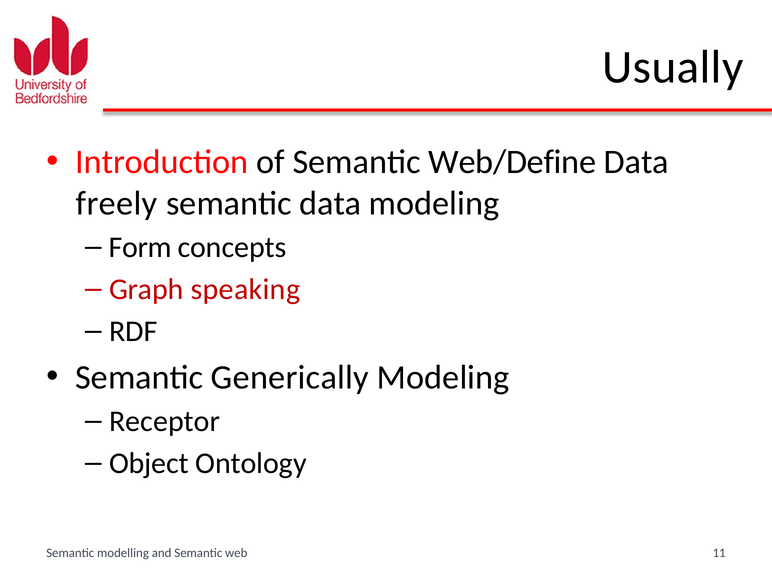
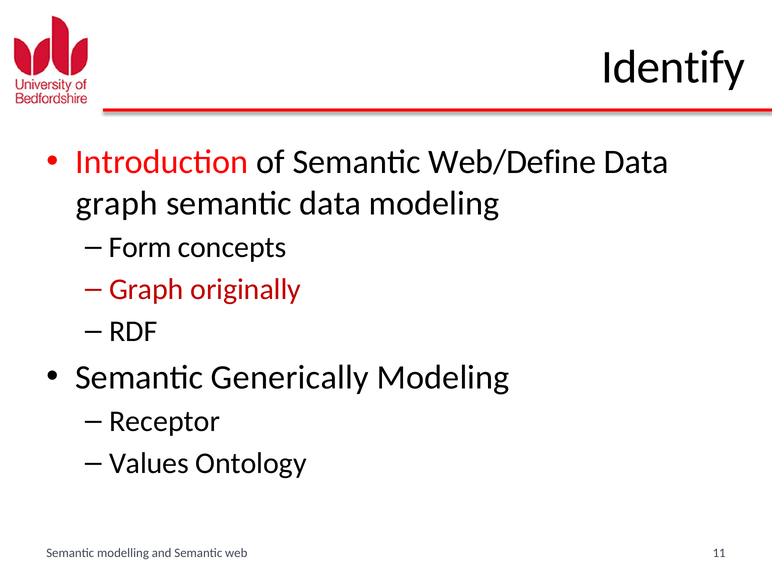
Usually: Usually -> Identify (673, 67)
freely: freely -> graph (117, 203)
speaking: speaking -> originally (246, 289)
Object: Object -> Values (149, 463)
